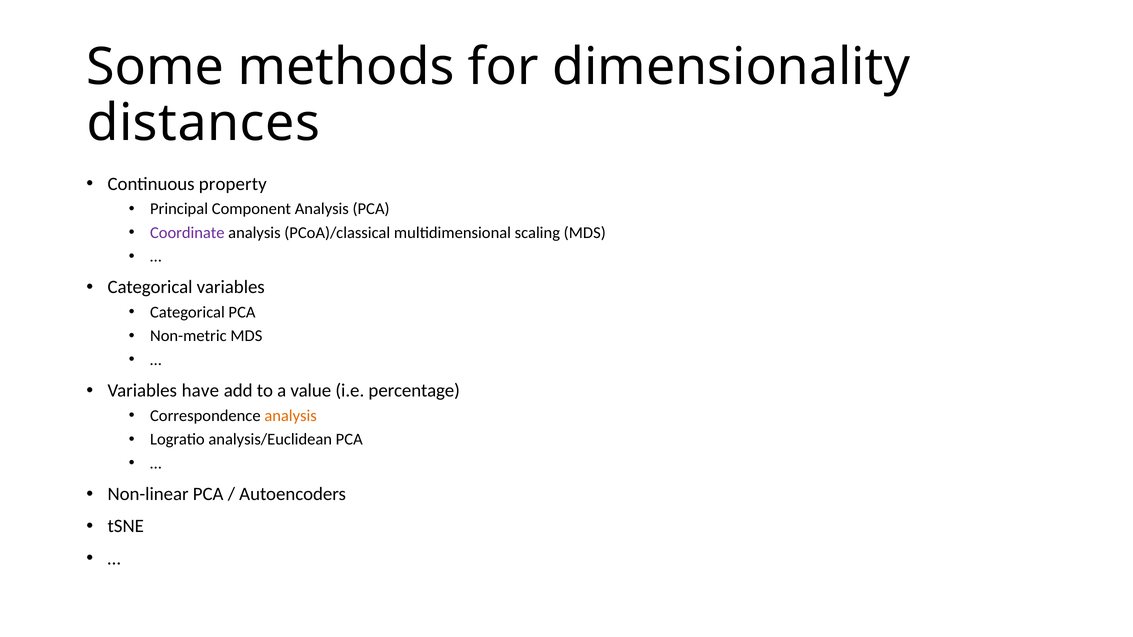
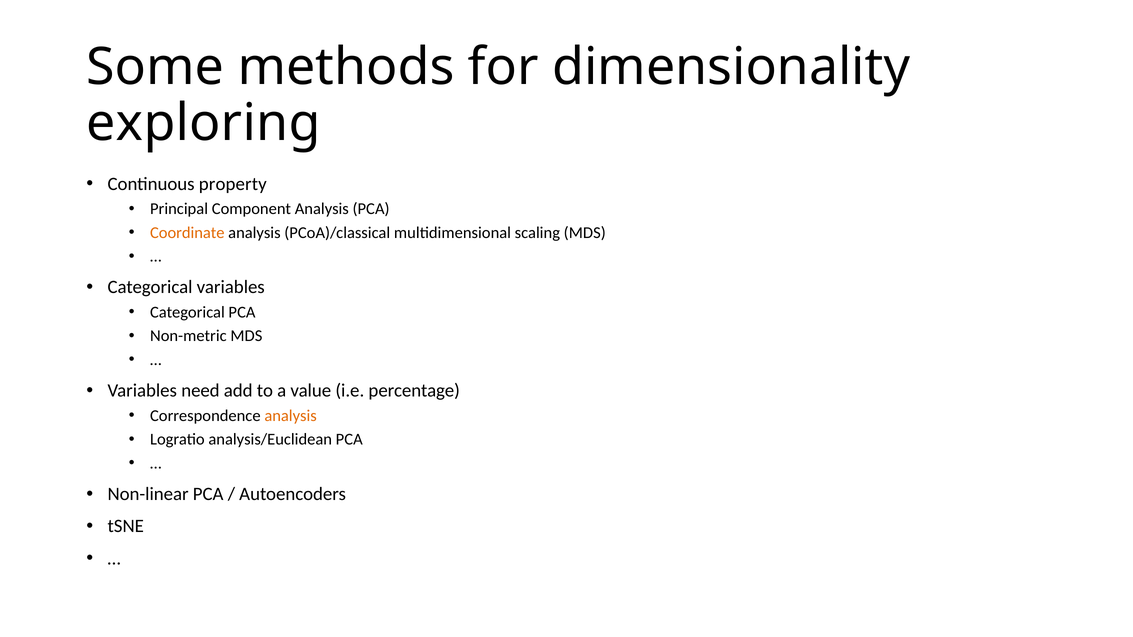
distances: distances -> exploring (203, 123)
Coordinate colour: purple -> orange (187, 233)
have: have -> need (200, 391)
